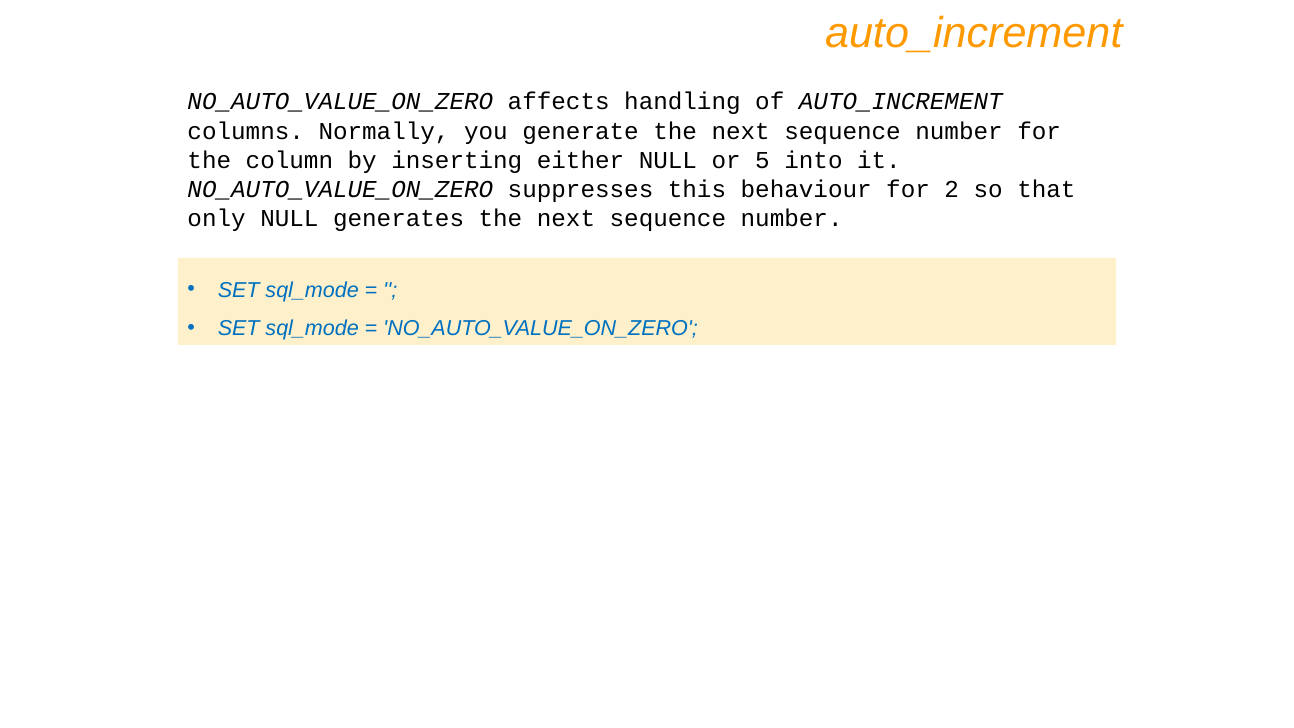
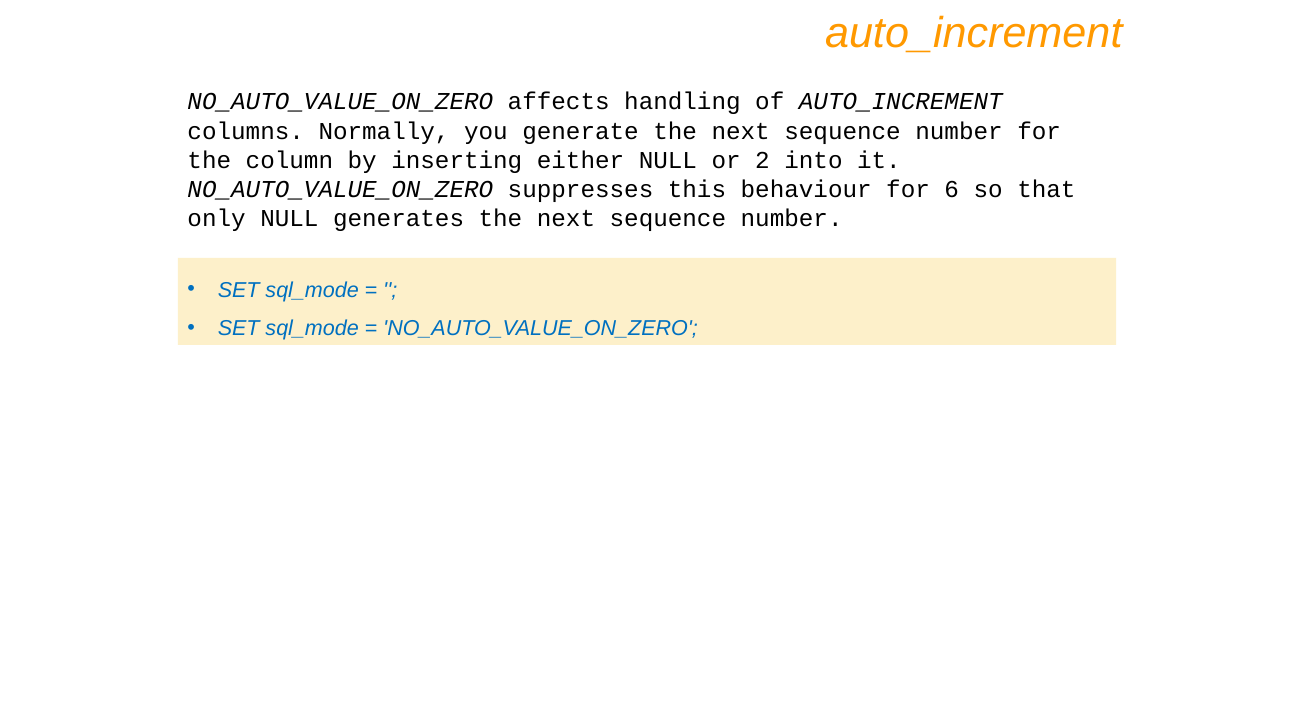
5: 5 -> 2 (763, 160)
2: 2 -> 6 (952, 189)
